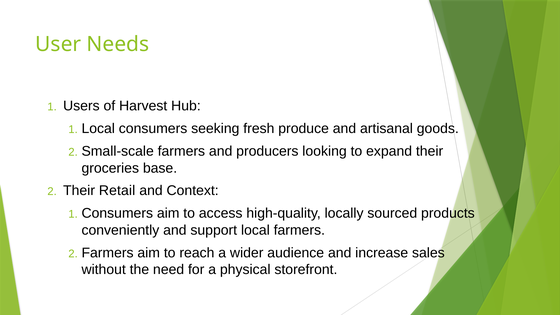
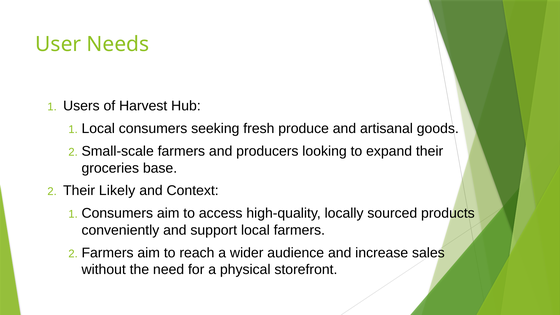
Retail: Retail -> Likely (117, 191)
